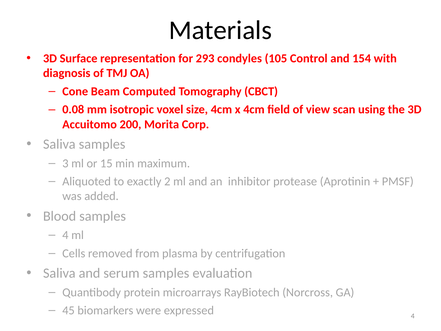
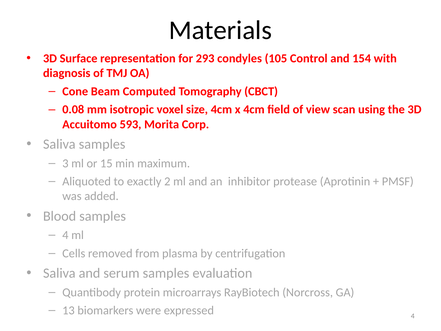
200: 200 -> 593 (131, 124)
45: 45 -> 13 (68, 310)
